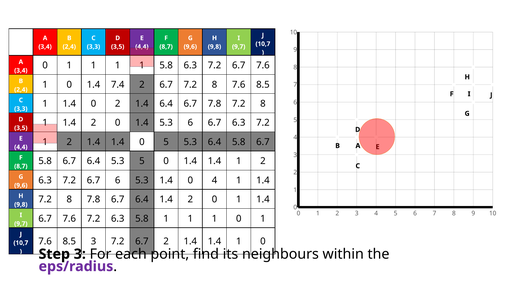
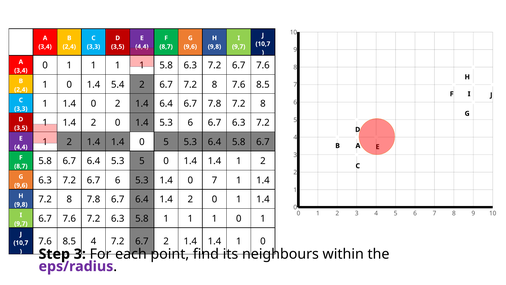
7.4: 7.4 -> 5.4 (118, 84)
0 4: 4 -> 7 (215, 180)
8.5 3: 3 -> 4 (93, 241)
